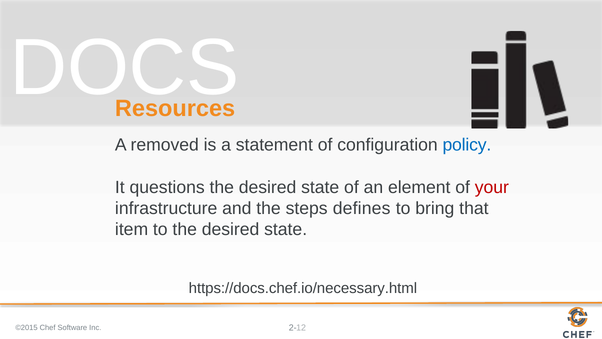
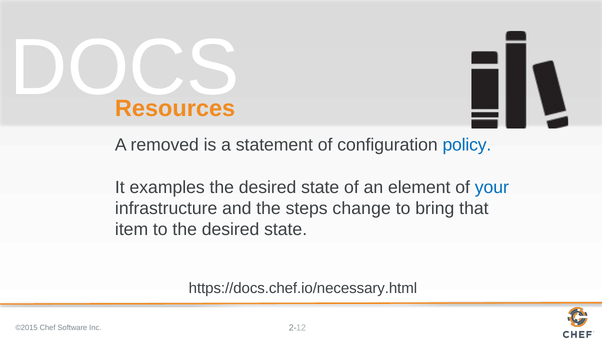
questions: questions -> examples (167, 187)
your colour: red -> blue (492, 187)
defines: defines -> change (362, 208)
